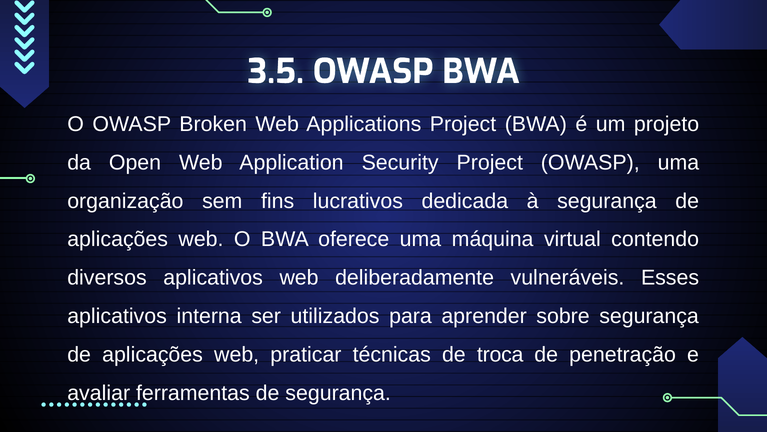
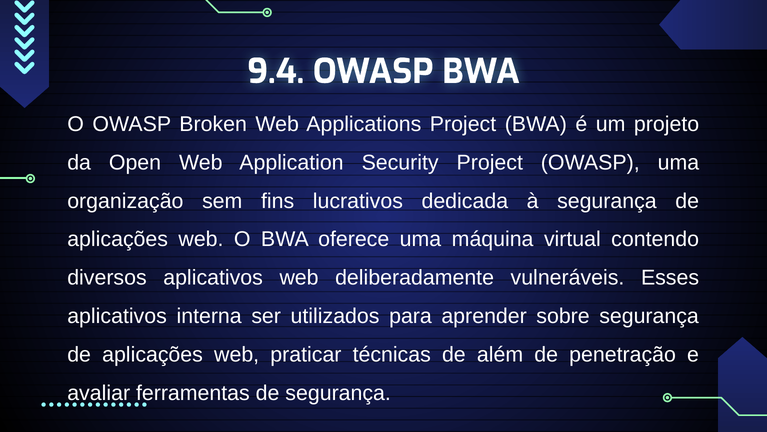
3.5: 3.5 -> 9.4 (276, 72)
troca: troca -> além (500, 354)
